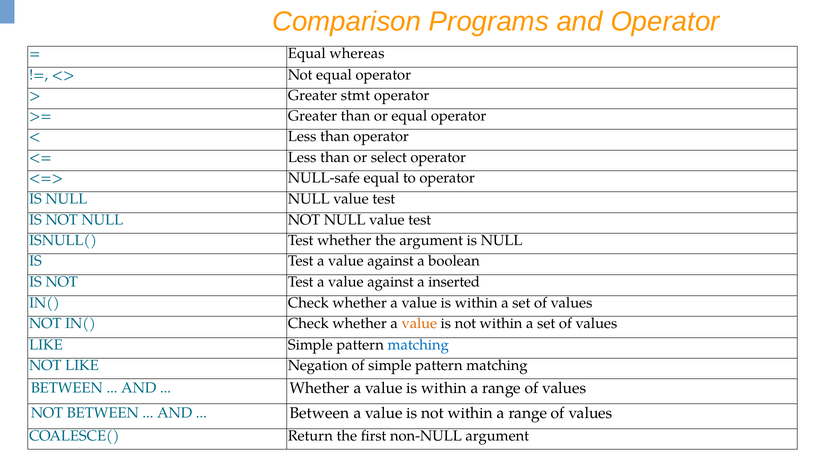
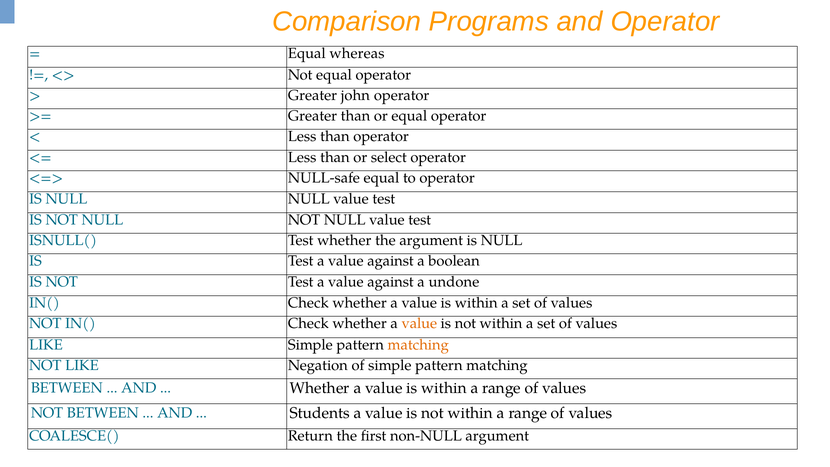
stmt: stmt -> john (355, 95)
inserted: inserted -> undone (454, 282)
matching colour: blue -> orange (418, 345)
Between: Between -> Students (320, 413)
